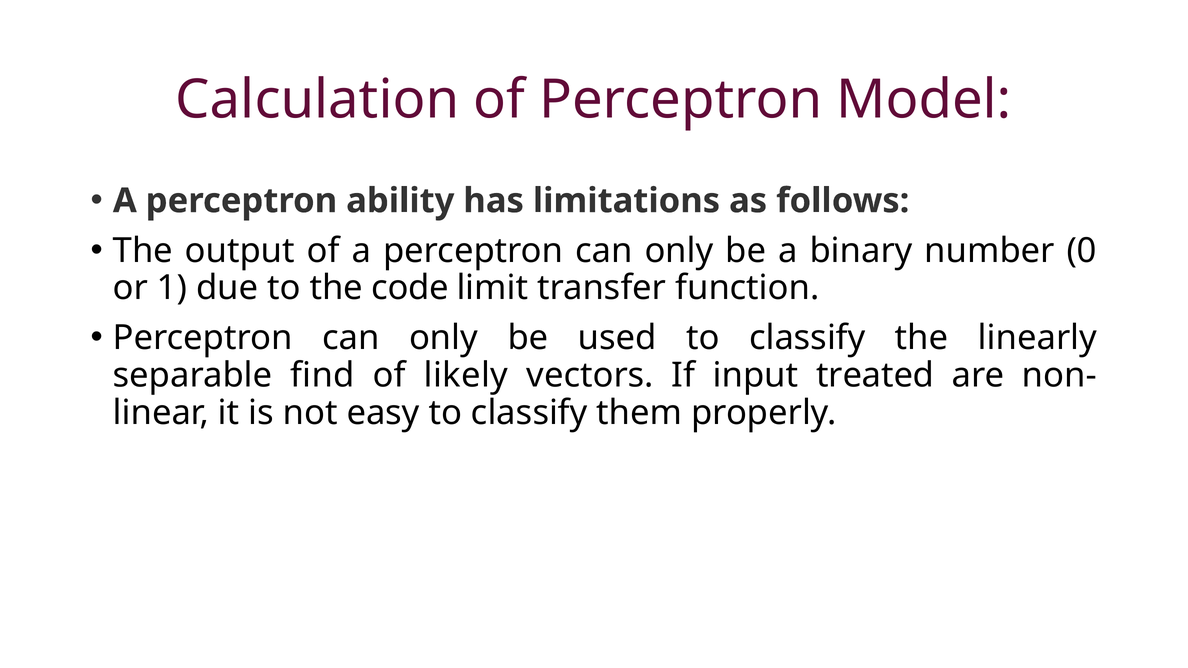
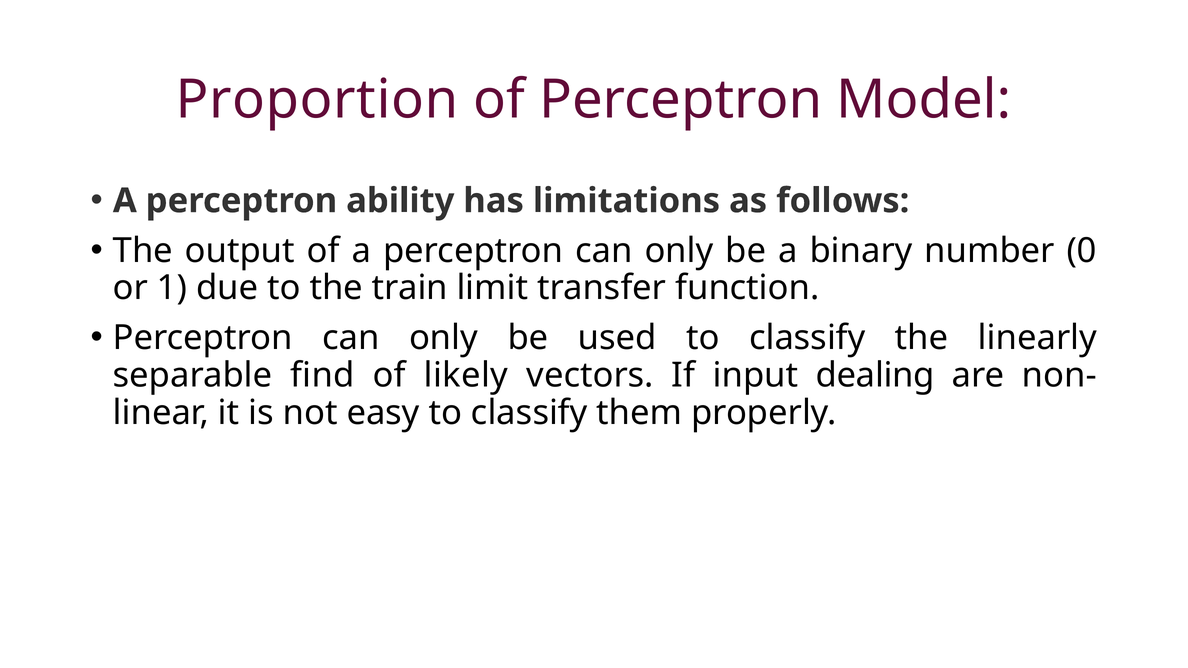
Calculation: Calculation -> Proportion (317, 100)
code: code -> train (410, 288)
treated: treated -> dealing (875, 375)
